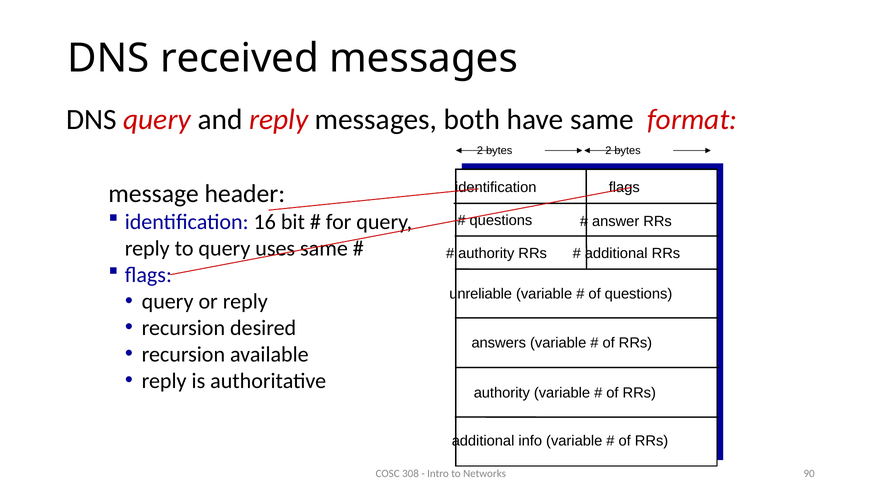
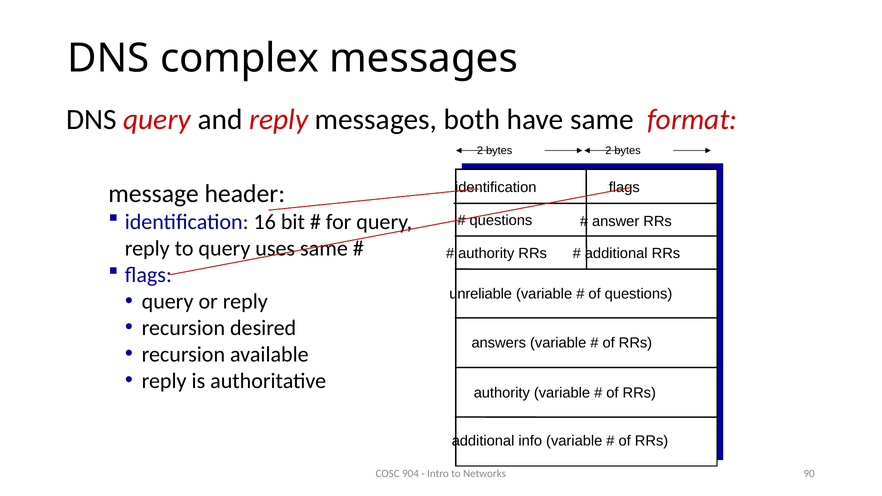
received: received -> complex (240, 58)
308: 308 -> 904 (410, 474)
